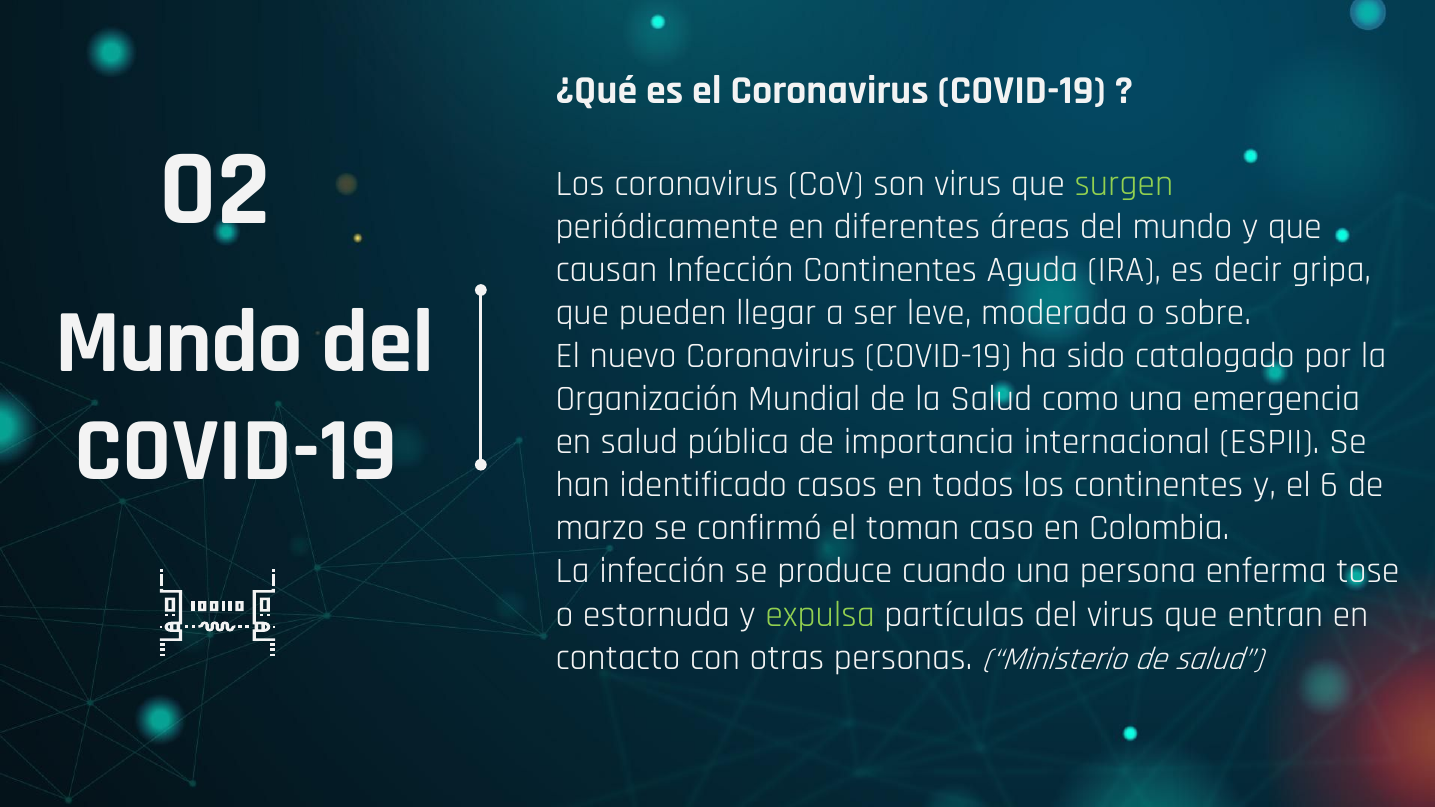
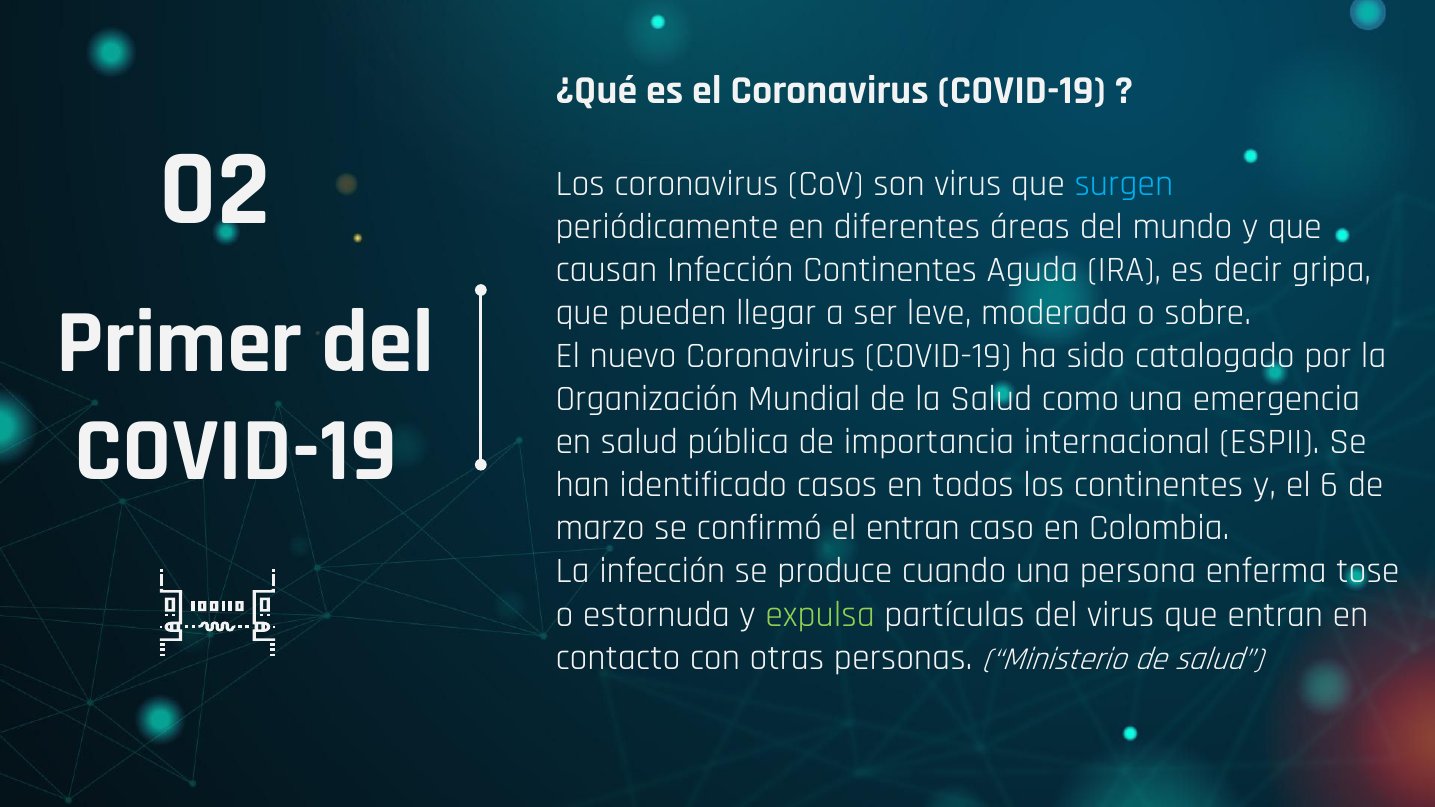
surgen colour: light green -> light blue (1124, 184)
Mundo: Mundo -> Primer (179, 342)
el toman: toman -> entran (913, 528)
